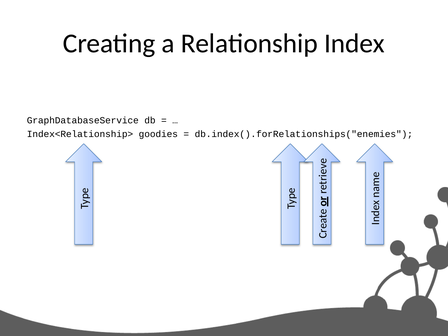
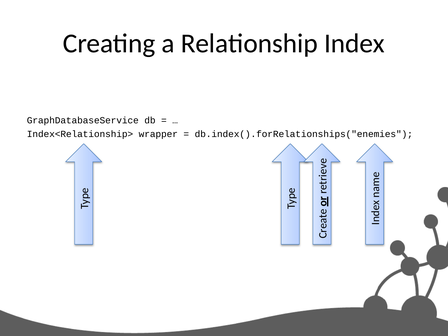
goodies: goodies -> wrapper (158, 134)
